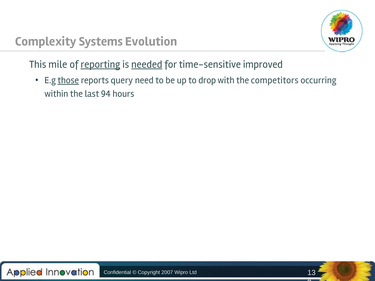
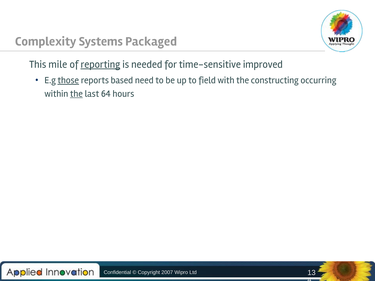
Evolution: Evolution -> Packaged (151, 41)
needed underline: present -> none (147, 64)
query: query -> based (122, 80)
drop: drop -> field (207, 80)
competitors: competitors -> constructing (275, 80)
the underline: none -> present (76, 94)
94: 94 -> 64 (106, 94)
